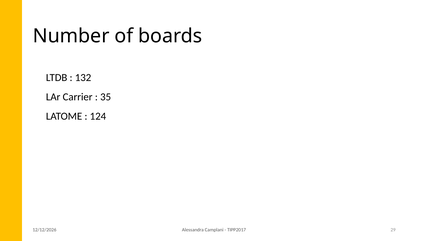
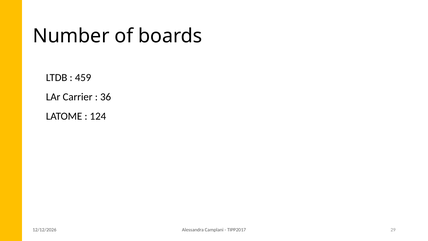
132: 132 -> 459 (83, 78)
35: 35 -> 36 (106, 97)
